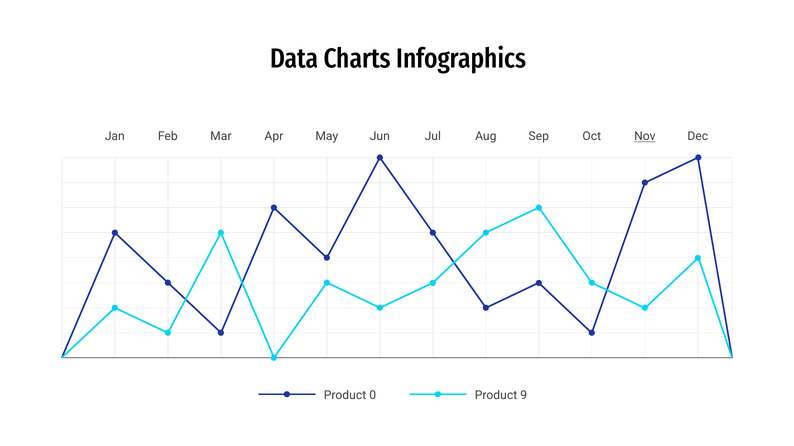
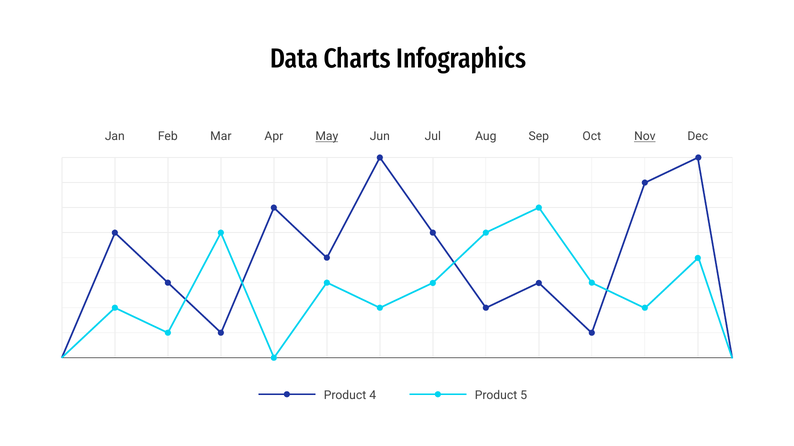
May underline: none -> present (327, 137)
0: 0 -> 4 (373, 396)
9: 9 -> 5 (524, 396)
